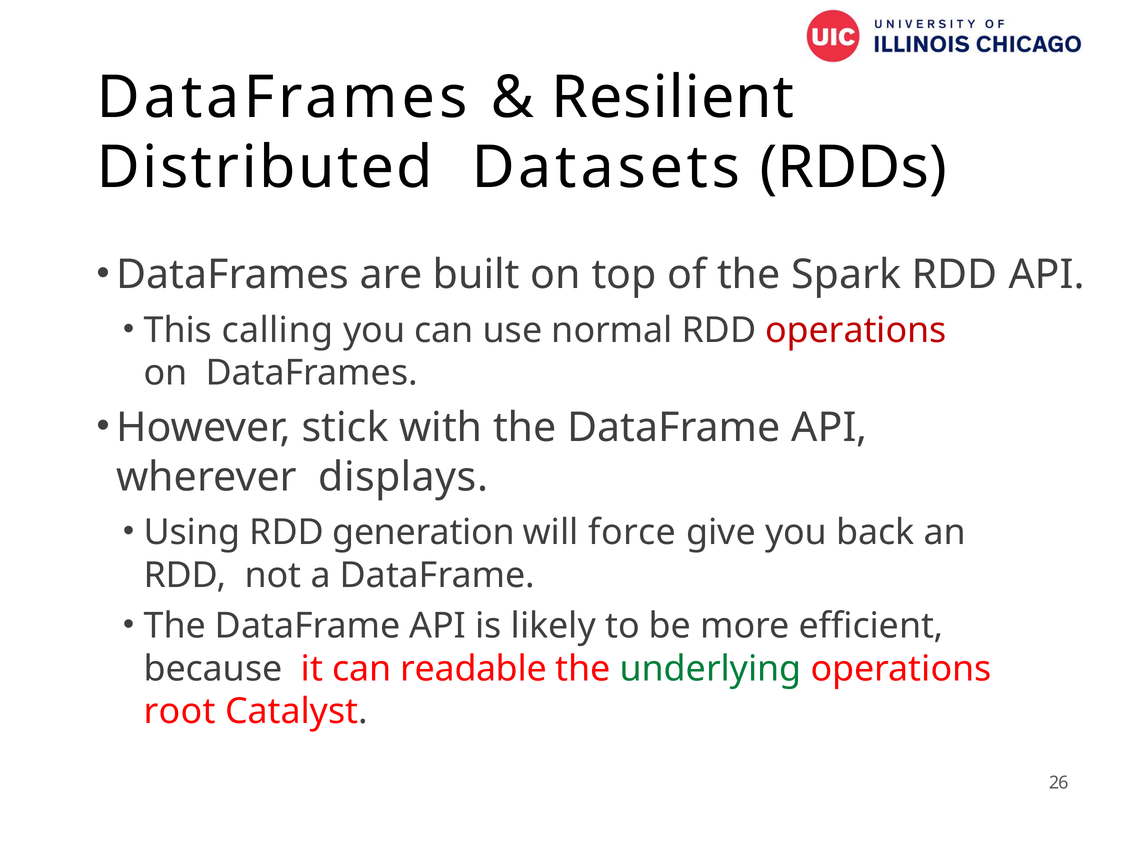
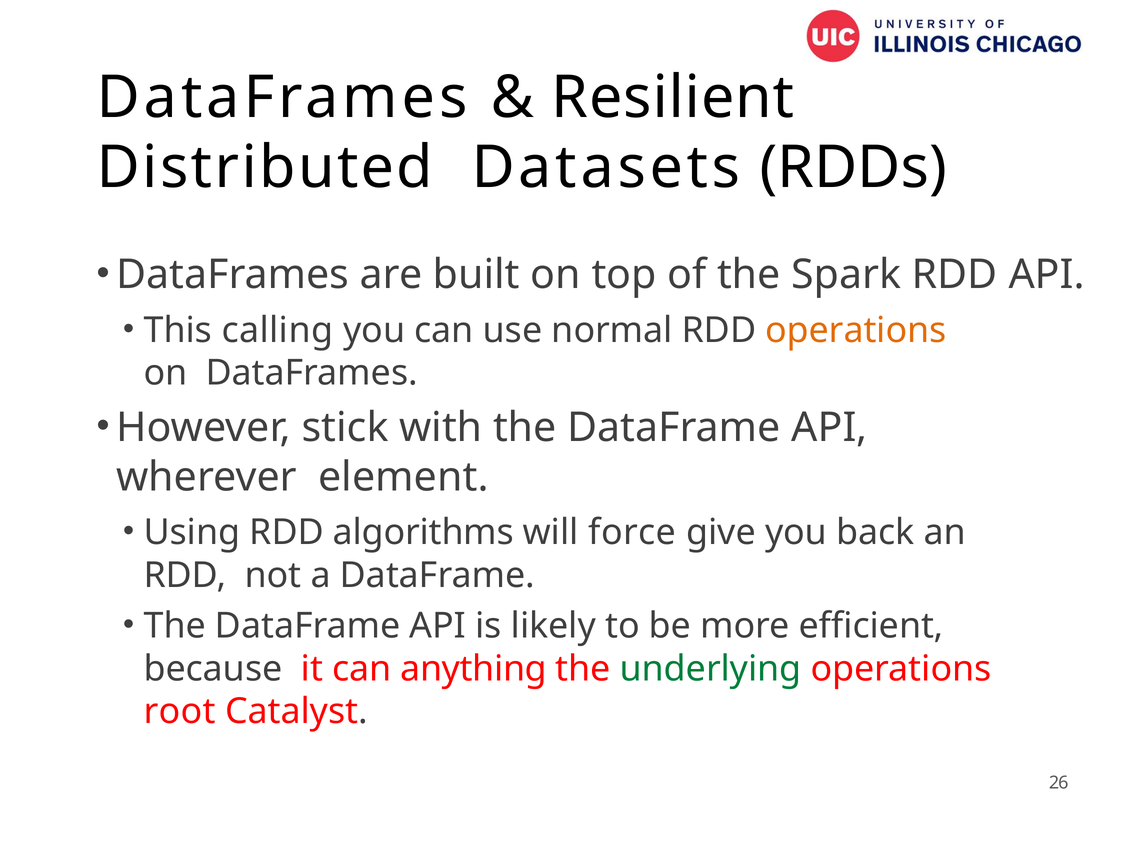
operations colour: red -> orange (856, 330)
displays: displays -> element (403, 477)
generation: generation -> algorithms (423, 533)
readable: readable -> anything (474, 669)
